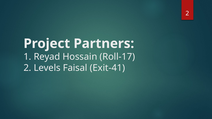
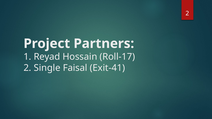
Levels: Levels -> Single (47, 68)
